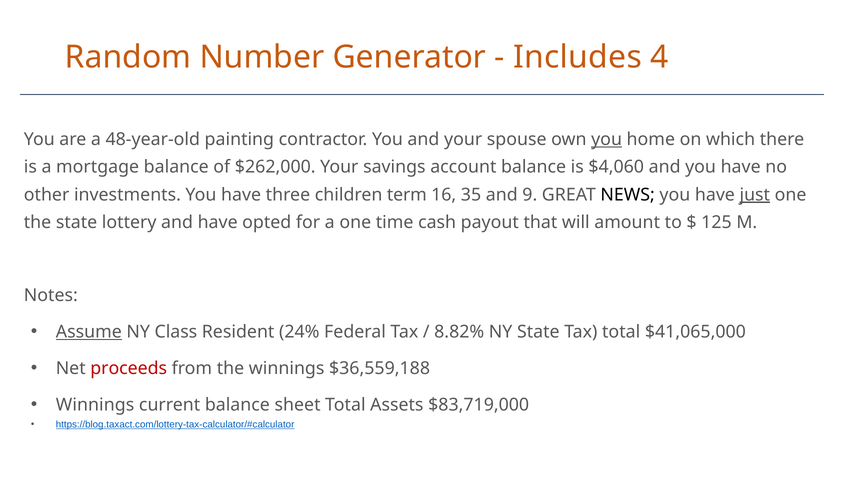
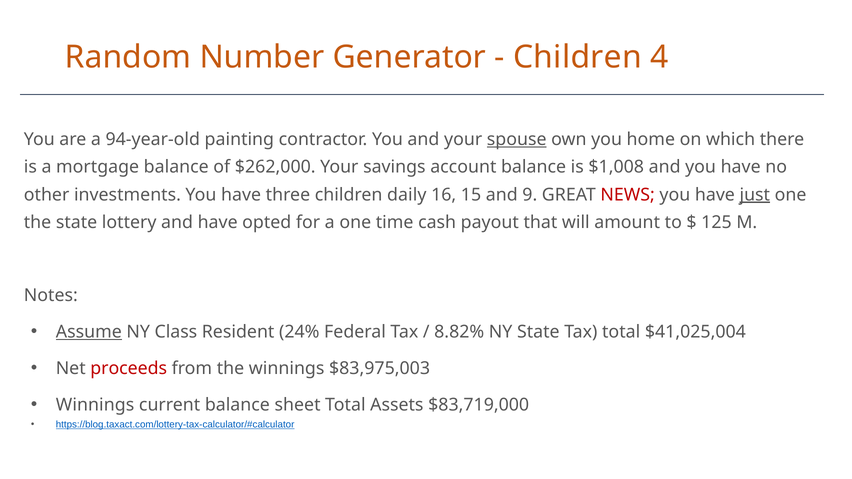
Includes: Includes -> Children (577, 57)
48-year-old: 48-year-old -> 94-year-old (153, 139)
spouse underline: none -> present (517, 139)
you underline: present -> none (607, 139)
$4,060: $4,060 -> $1,008 (616, 167)
term: term -> daily (407, 195)
35: 35 -> 15 (471, 195)
NEWS colour: black -> red (628, 195)
$41,065,000: $41,065,000 -> $41,025,004 (695, 332)
$36,559,188: $36,559,188 -> $83,975,003 (380, 369)
